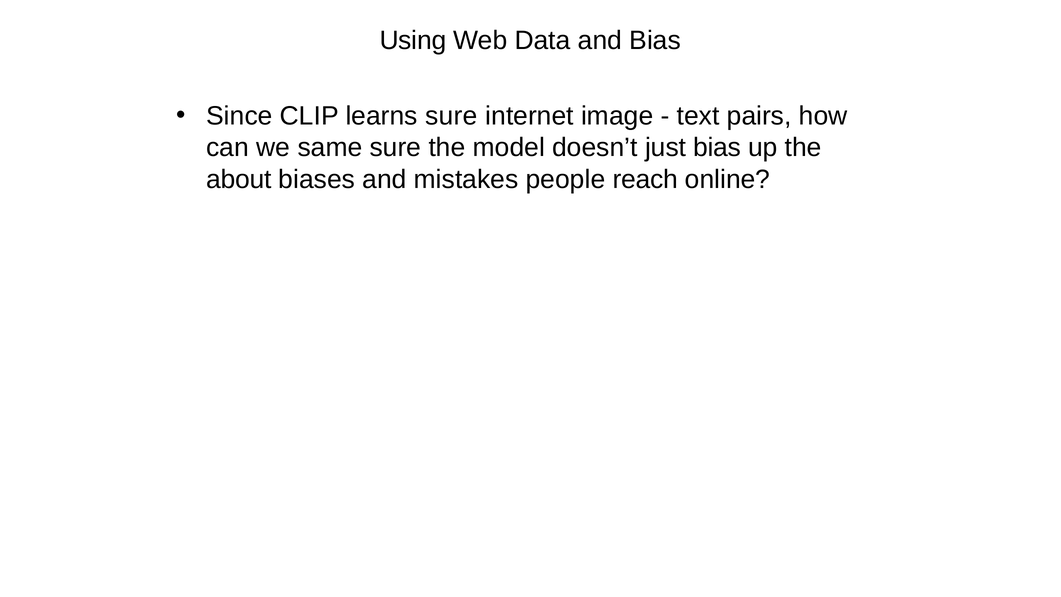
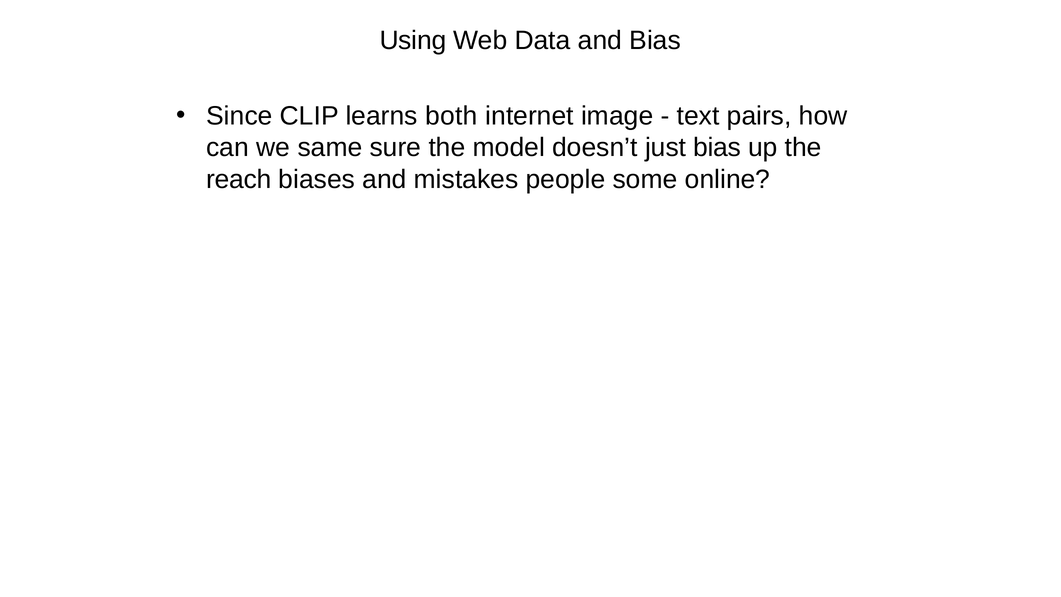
learns sure: sure -> both (451, 116)
about: about -> reach (239, 179)
reach: reach -> some (645, 179)
